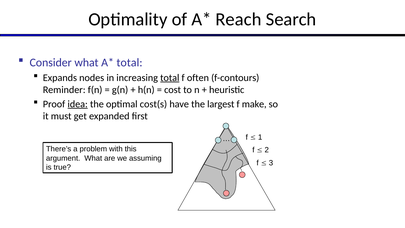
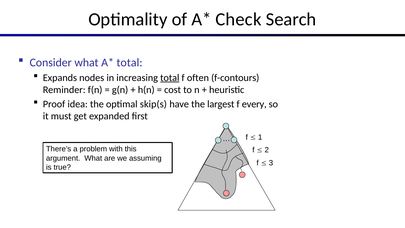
Reach: Reach -> Check (238, 19)
idea underline: present -> none (78, 104)
cost(s: cost(s -> skip(s (153, 104)
make: make -> every (254, 104)
